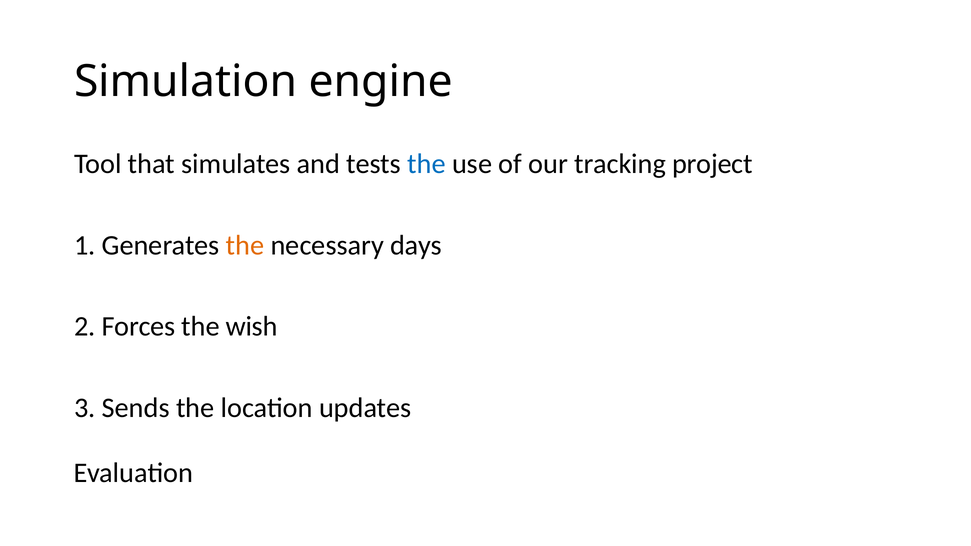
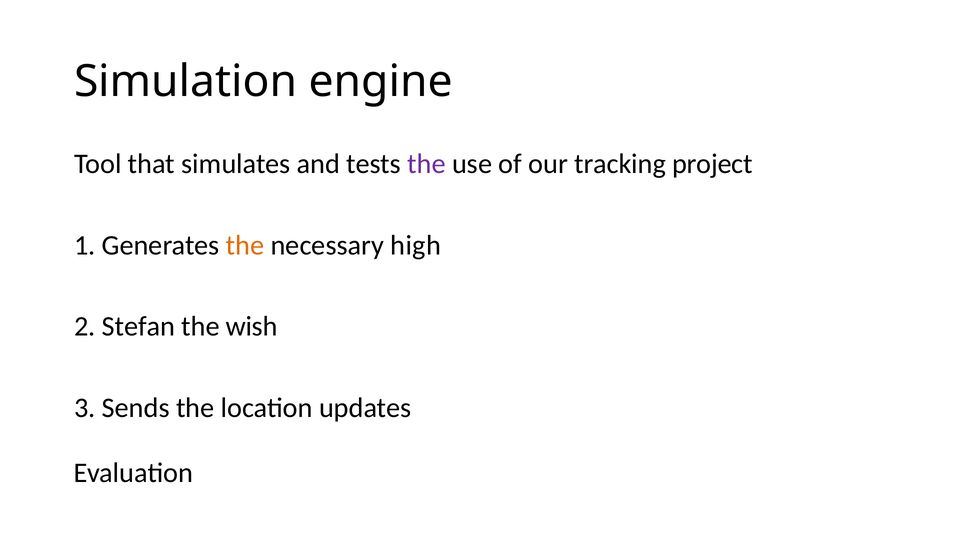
the colour: blue -> purple (427, 164)
days: days -> high (416, 245)
Forces: Forces -> Stefan (138, 327)
